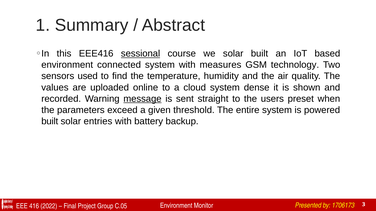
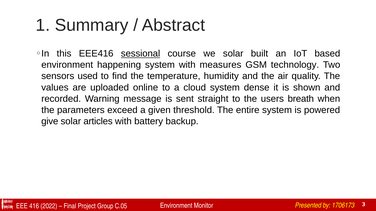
connected: connected -> happening (119, 65)
message underline: present -> none (142, 99)
preset: preset -> breath (301, 99)
built: built -> give (50, 121)
entries: entries -> articles (98, 121)
